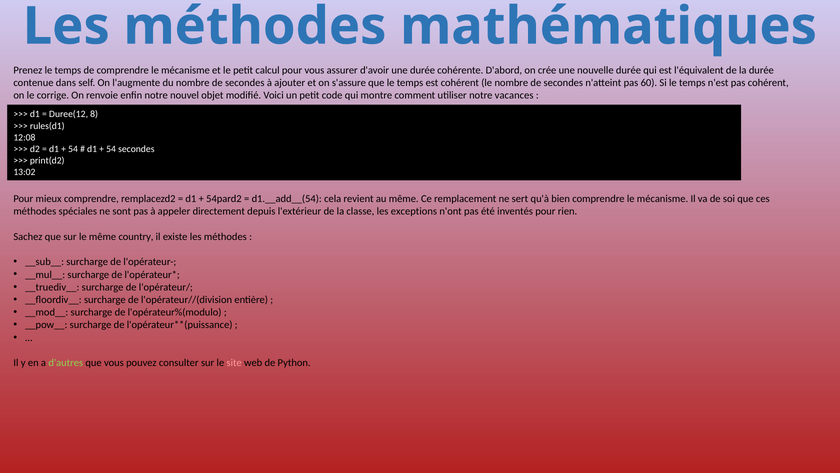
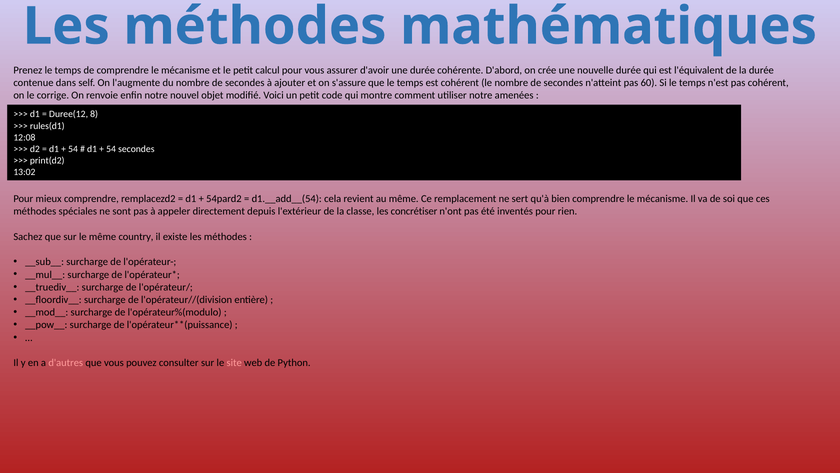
vacances: vacances -> amenées (514, 95)
exceptions: exceptions -> concrétiser (414, 211)
d'autres colour: light green -> pink (66, 362)
